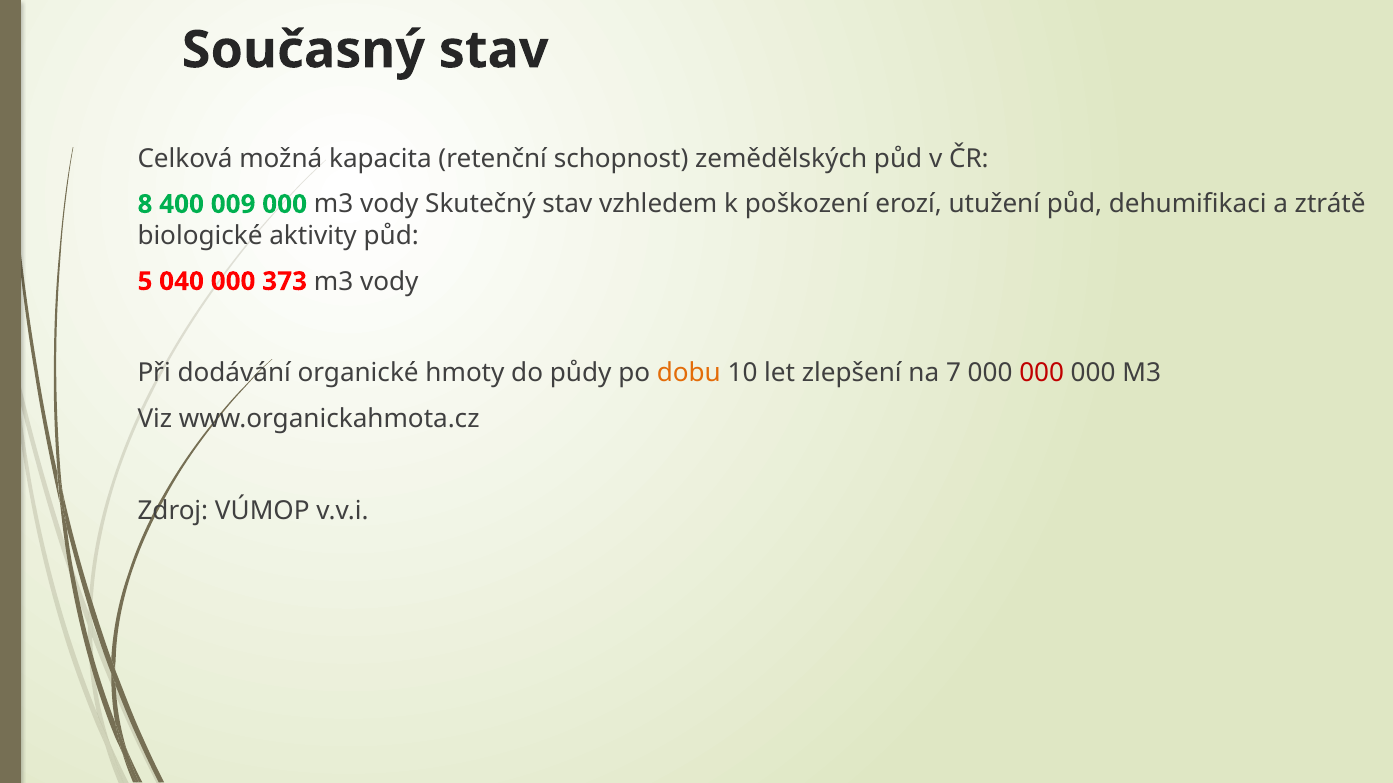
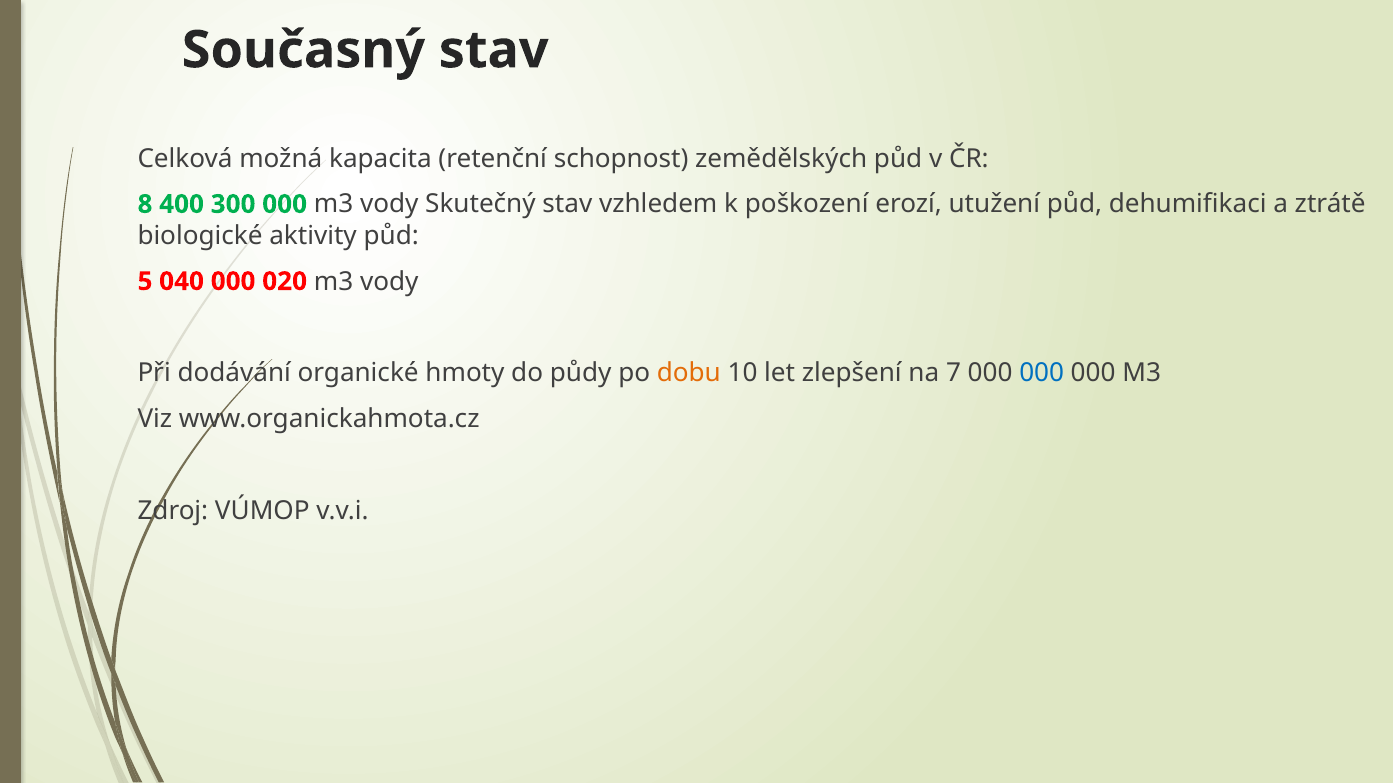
009: 009 -> 300 (233, 204)
373: 373 -> 020 (285, 282)
000 colour: red -> blue (1042, 373)
